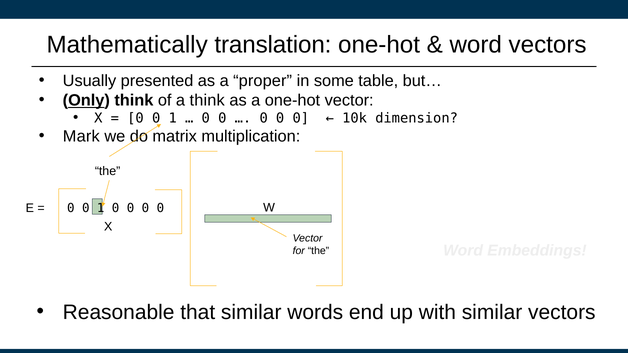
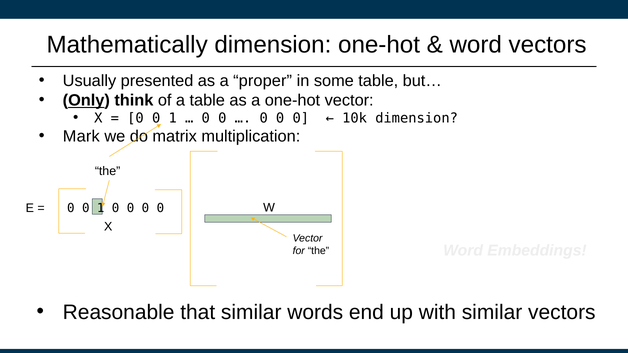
Mathematically translation: translation -> dimension (273, 45)
a think: think -> table (207, 101)
